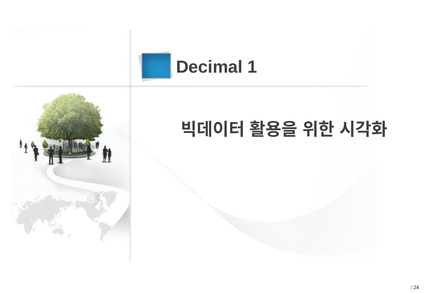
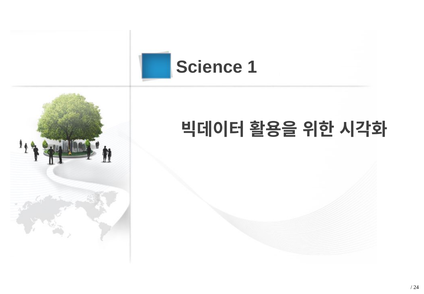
Decimal: Decimal -> Science (209, 67)
